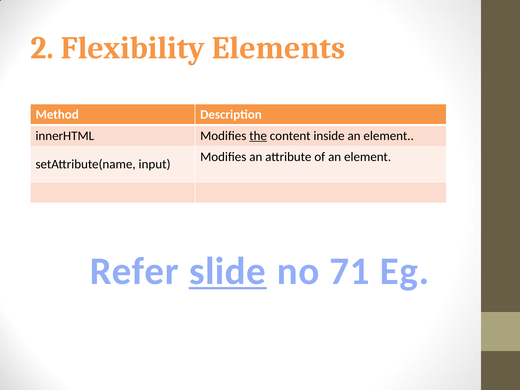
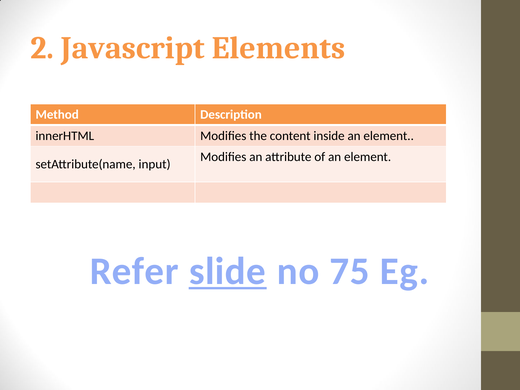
Flexibility: Flexibility -> Javascript (133, 48)
the underline: present -> none (258, 136)
71: 71 -> 75 (349, 271)
